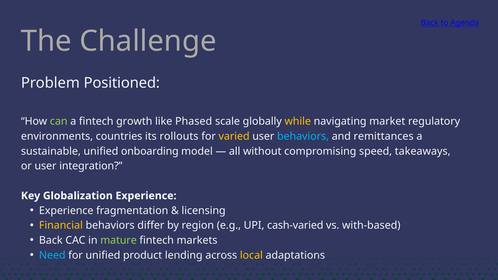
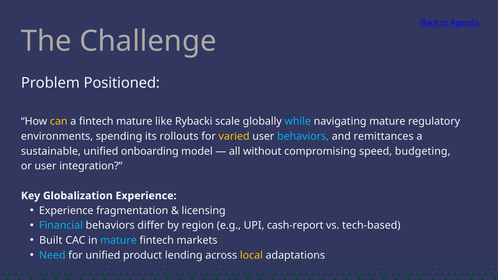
can colour: light green -> yellow (59, 122)
fintech growth: growth -> mature (134, 122)
Phased: Phased -> Rybacki (194, 122)
while colour: yellow -> light blue (298, 122)
navigating market: market -> mature (387, 122)
countries: countries -> spending (119, 136)
takeaways: takeaways -> budgeting (423, 151)
Financial colour: yellow -> light blue (61, 226)
cash-varied: cash-varied -> cash-report (295, 226)
with-based: with-based -> tech-based (371, 226)
Back: Back -> Built (51, 240)
mature colour: light green -> light blue (119, 240)
